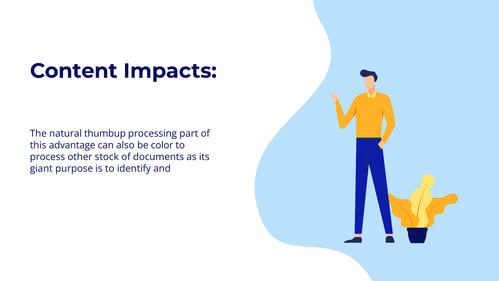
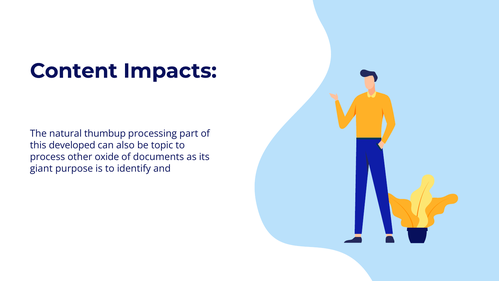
advantage: advantage -> developed (72, 145)
color: color -> topic (162, 145)
stock: stock -> oxide (107, 157)
